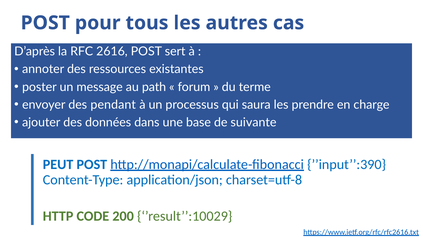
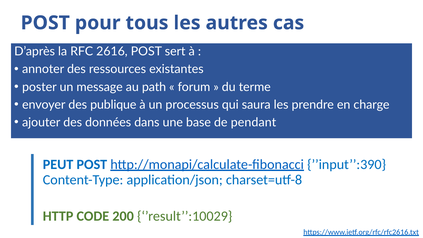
pendant: pendant -> publique (113, 105)
suivante: suivante -> pendant (253, 122)
